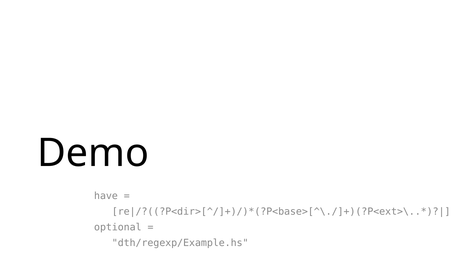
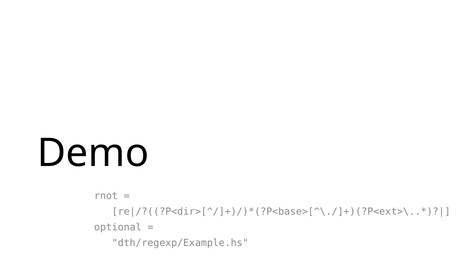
have: have -> rnot (106, 197)
